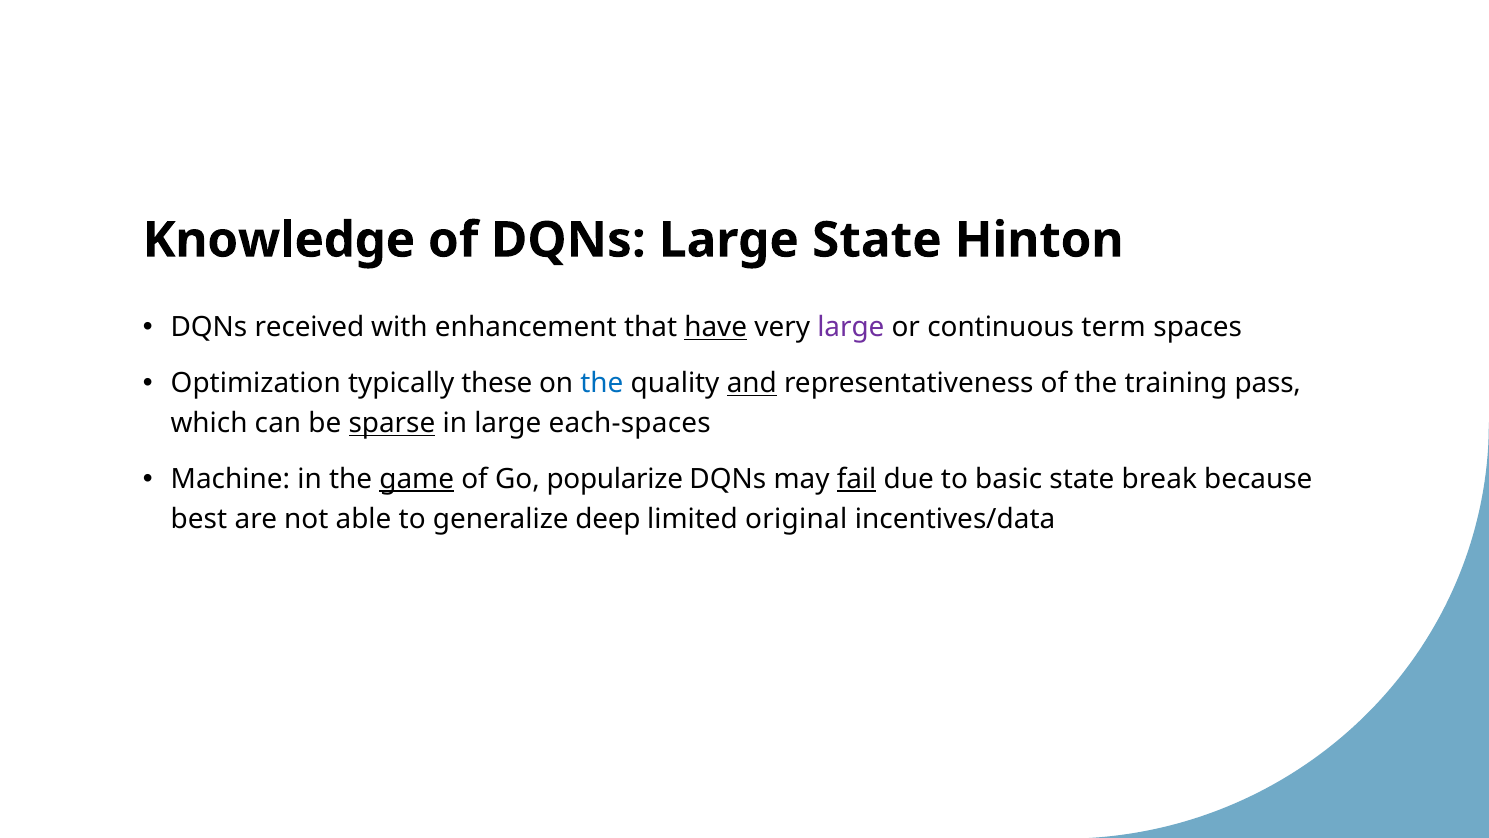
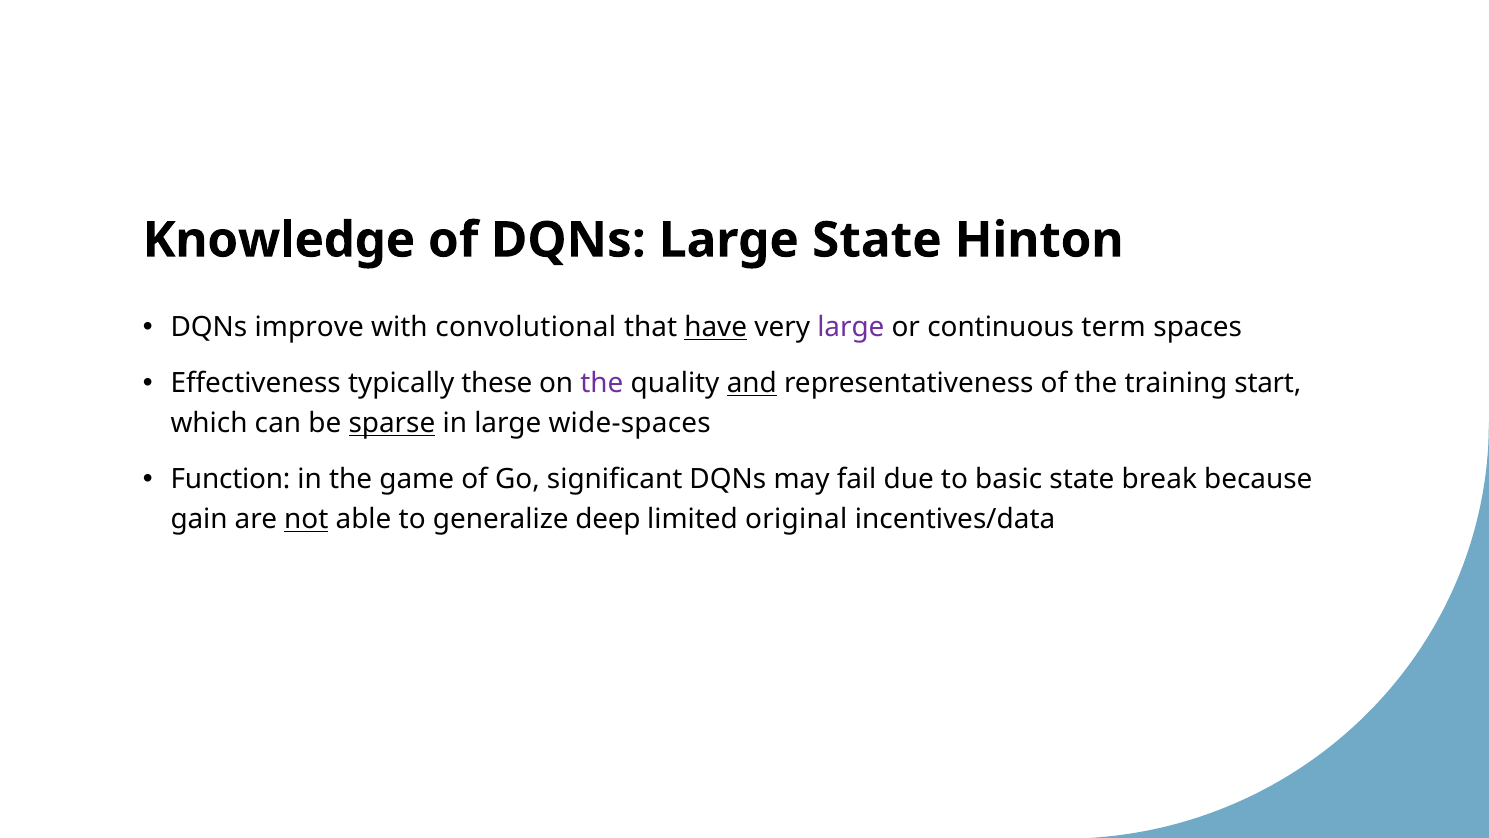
received: received -> improve (309, 327)
enhancement: enhancement -> convolutional (526, 327)
Optimization: Optimization -> Effectiveness (256, 383)
the colour: blue -> purple (602, 383)
pass: pass -> start (1268, 383)
each-spaces: each-spaces -> wide-spaces (630, 423)
Machine: Machine -> Function (231, 479)
game underline: present -> none (417, 479)
popularize: popularize -> significant (615, 479)
fail underline: present -> none (857, 479)
best: best -> gain (199, 519)
not underline: none -> present (306, 519)
